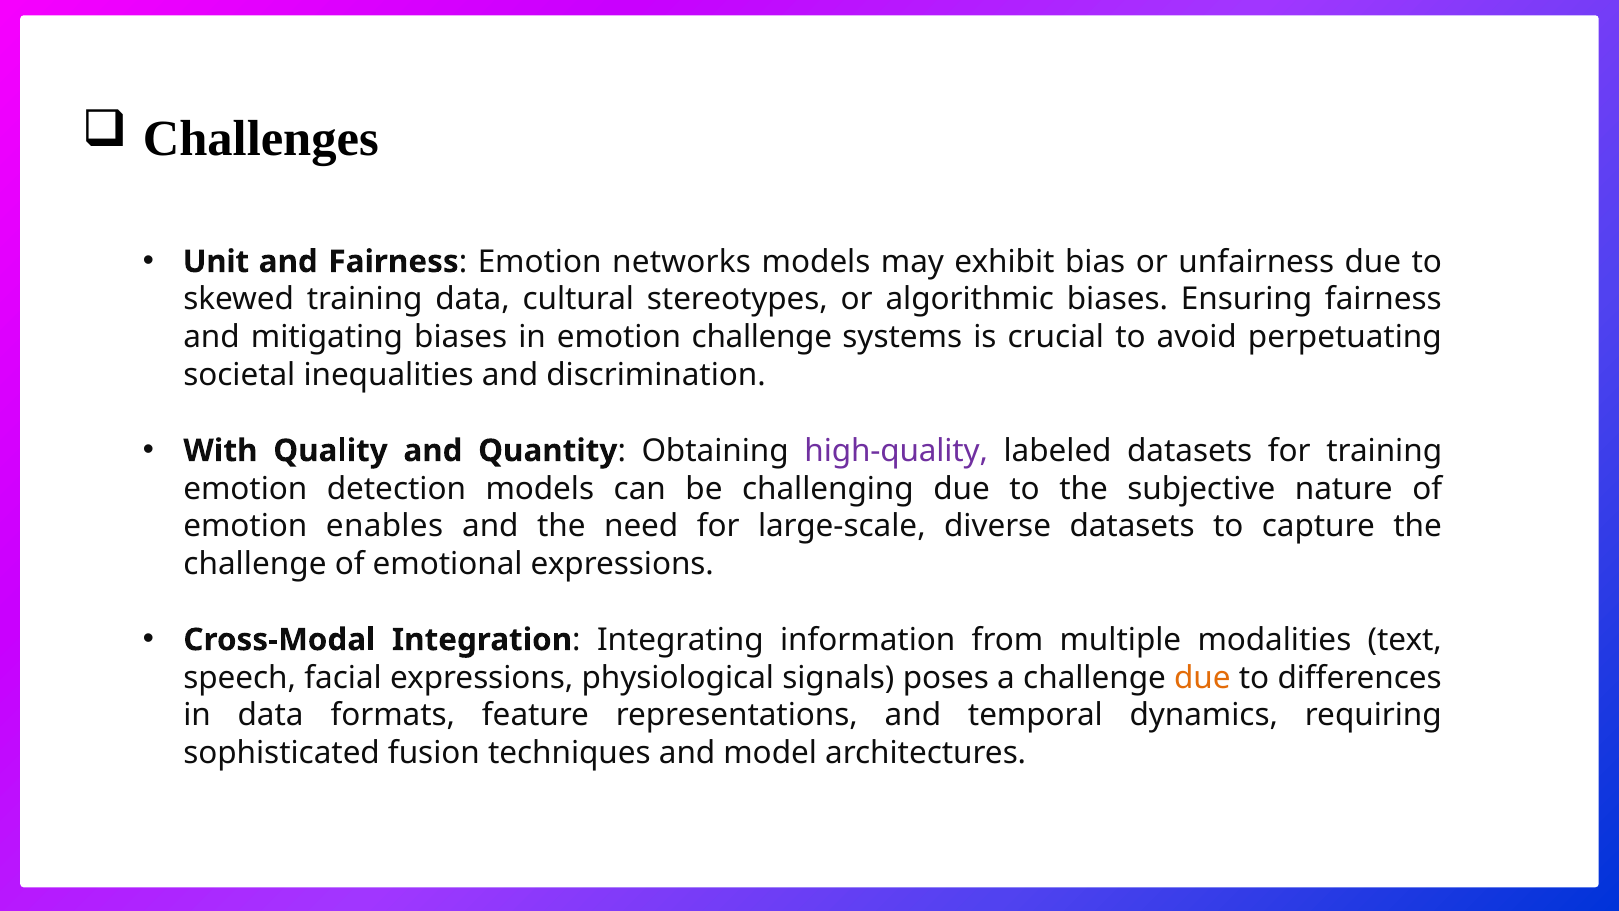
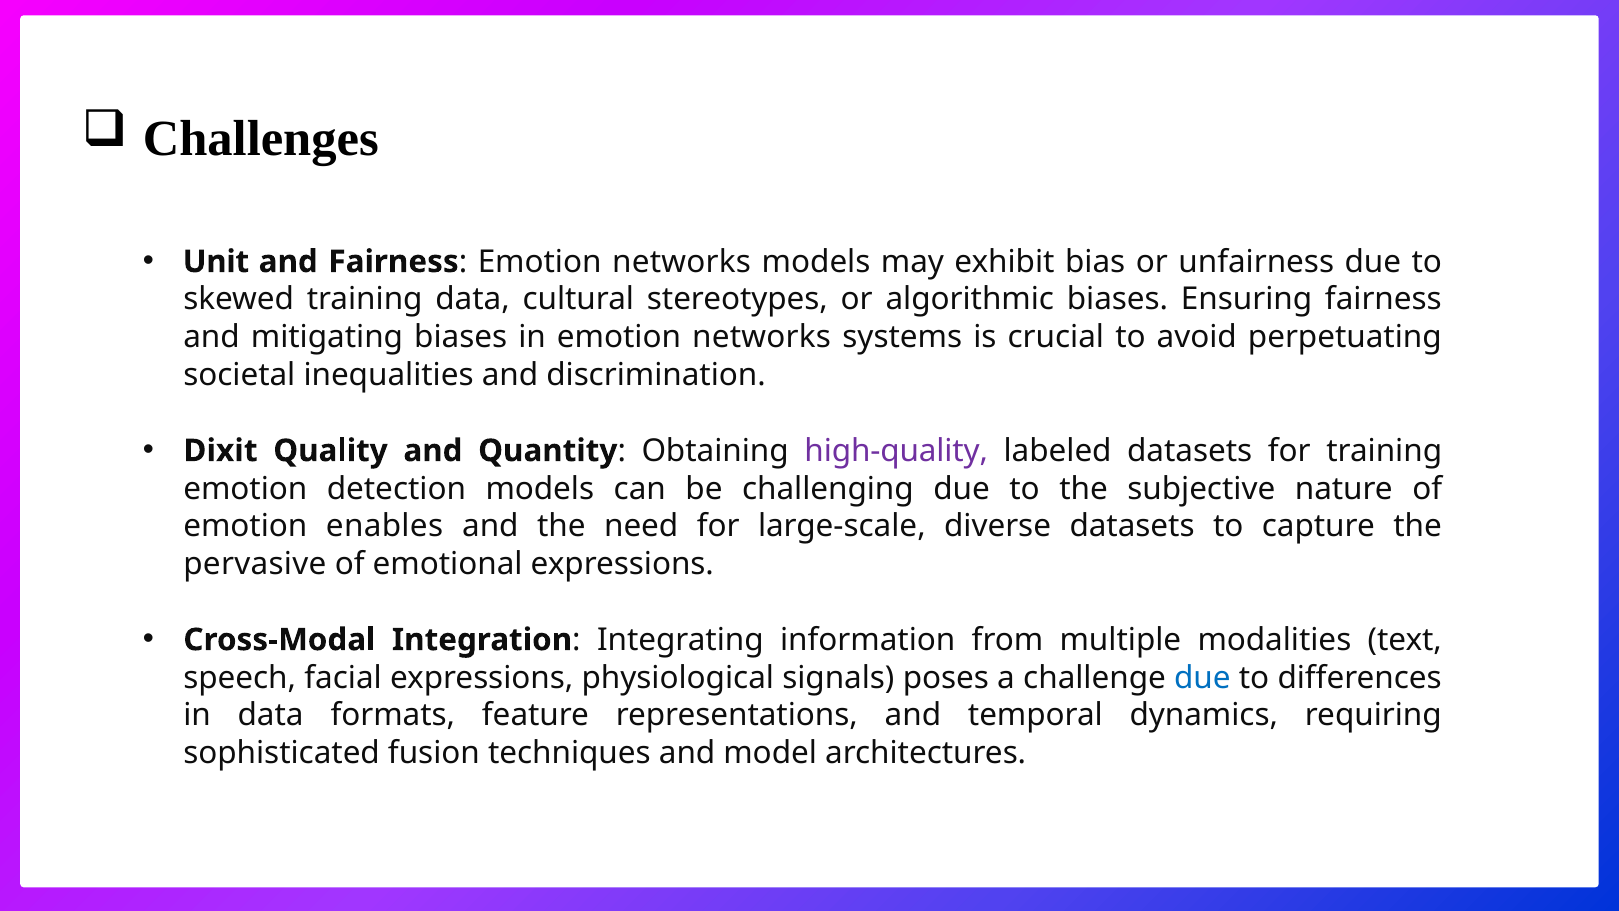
in emotion challenge: challenge -> networks (762, 337)
With: With -> Dixit (220, 451)
challenge: challenge -> pervasive (255, 564)
due colour: orange -> blue (1202, 677)
